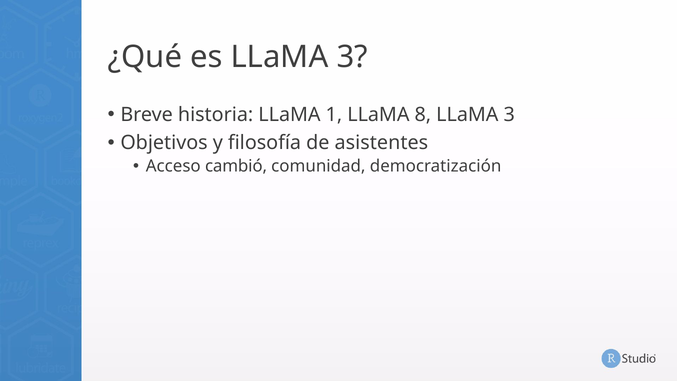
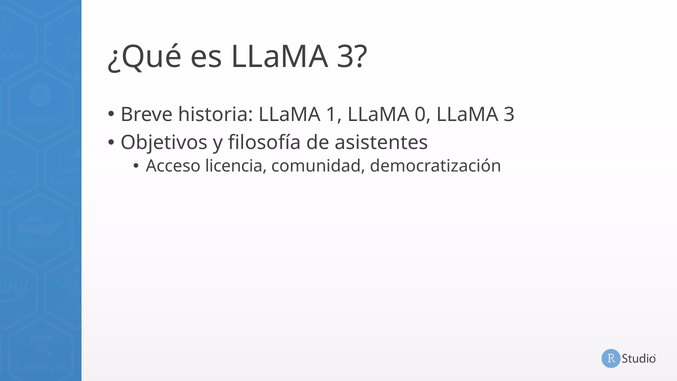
8: 8 -> 0 (423, 114)
cambió: cambió -> licencia (236, 166)
